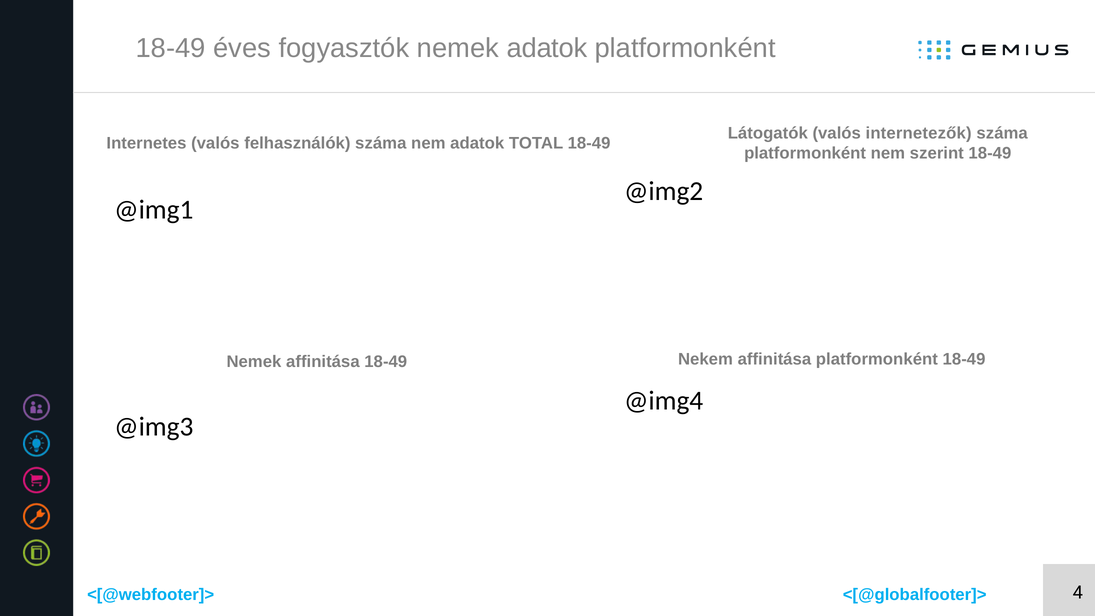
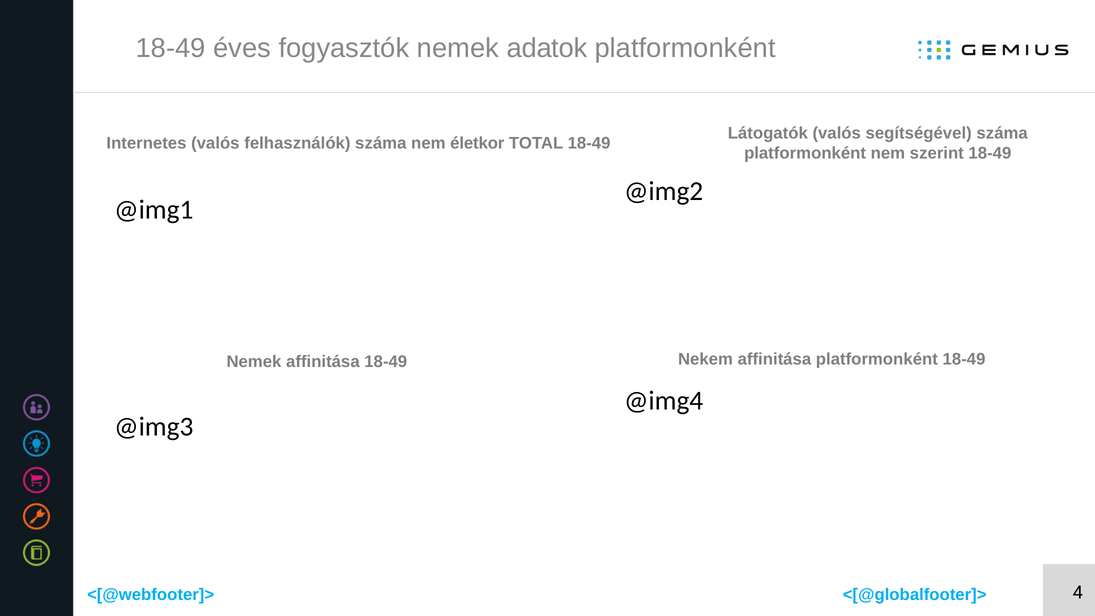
internetezők: internetezők -> segítségével (919, 133)
nem adatok: adatok -> életkor (477, 143)
